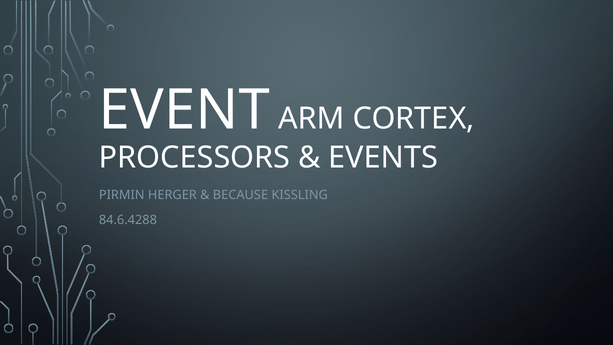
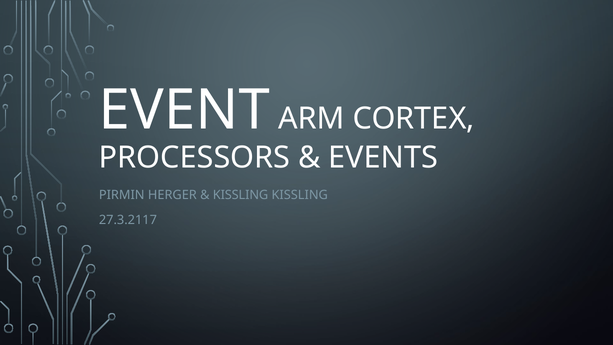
BECAUSE: BECAUSE -> KISSLING (241, 195)
84.6.4288: 84.6.4288 -> 27.3.2117 (128, 220)
